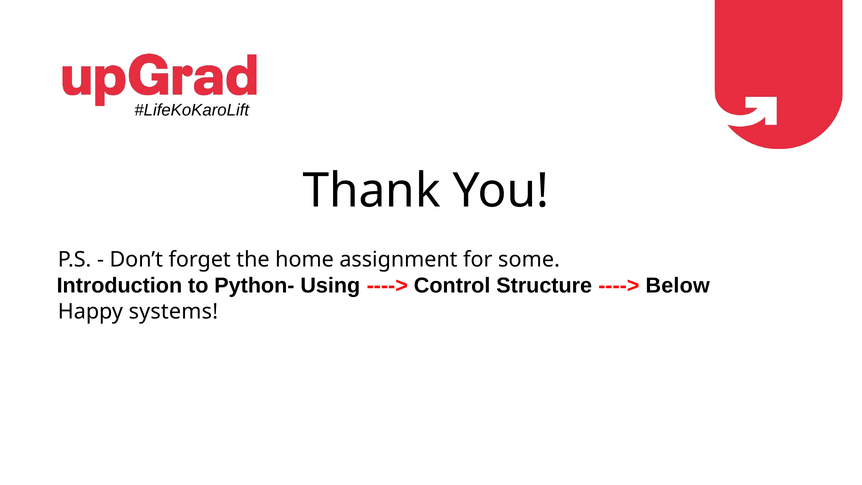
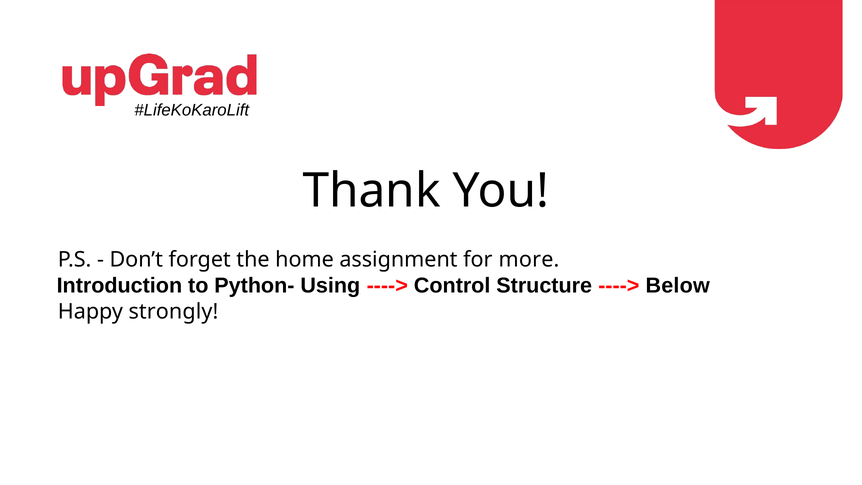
some: some -> more (529, 260)
systems: systems -> strongly (173, 311)
